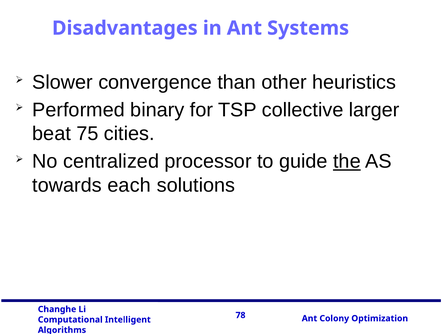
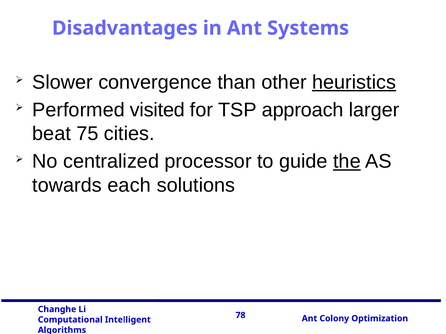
heuristics underline: none -> present (354, 82)
binary: binary -> visited (157, 110)
collective: collective -> approach (303, 110)
